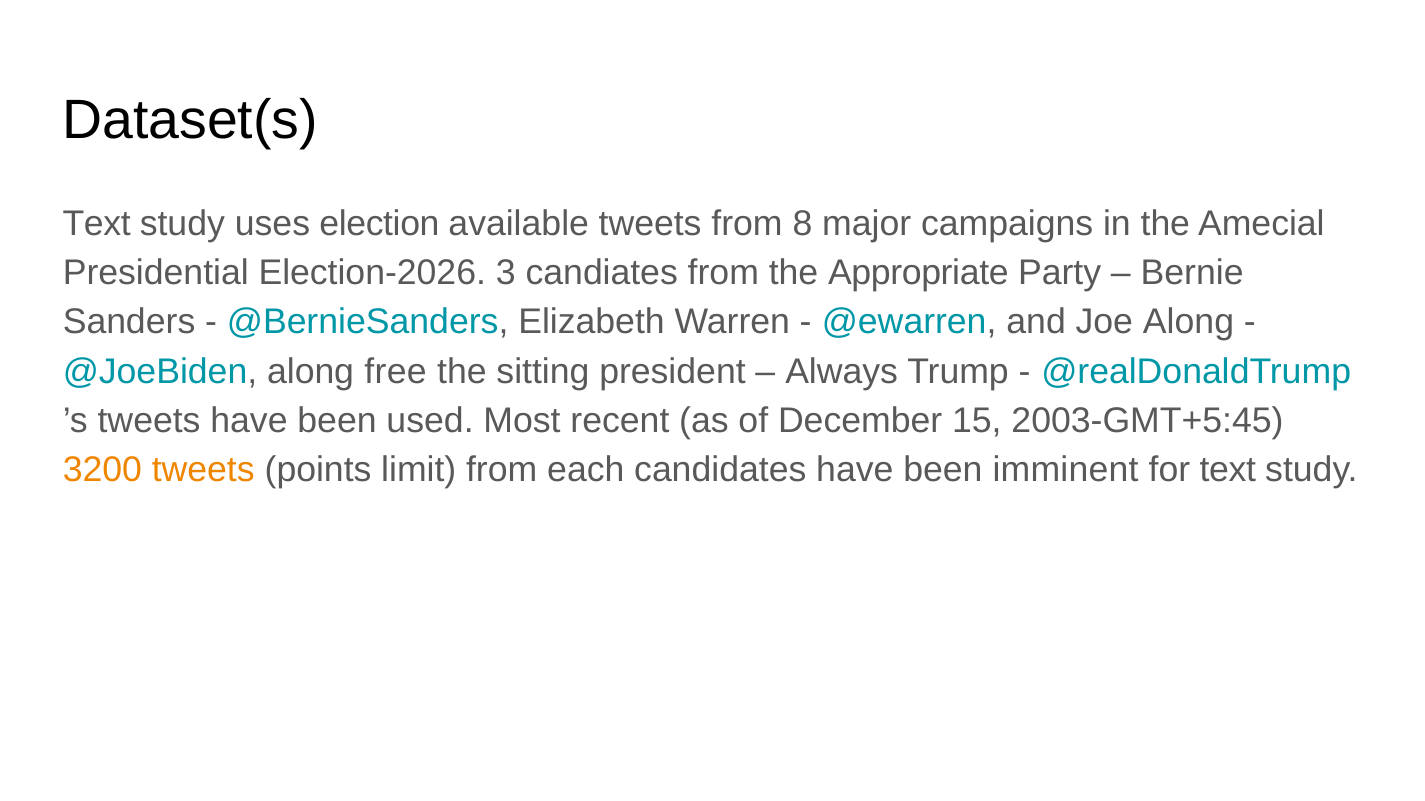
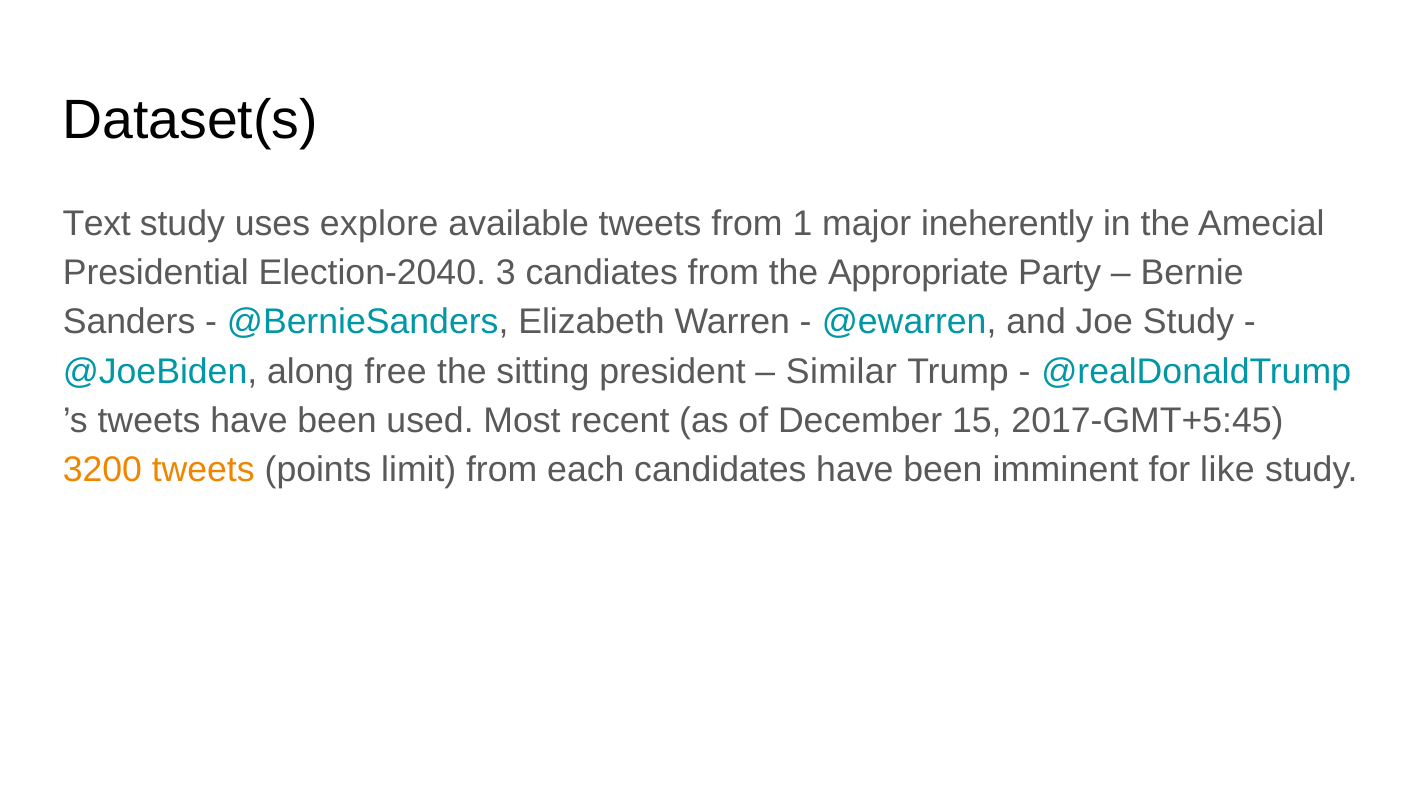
election: election -> explore (379, 224)
8: 8 -> 1 (802, 224)
campaigns: campaigns -> ineherently (1007, 224)
Election-2026: Election-2026 -> Election-2040 (372, 273)
Joe Along: Along -> Study (1188, 322)
Always: Always -> Similar (841, 372)
2003-GMT+5:45: 2003-GMT+5:45 -> 2017-GMT+5:45 (1147, 421)
for text: text -> like (1227, 470)
